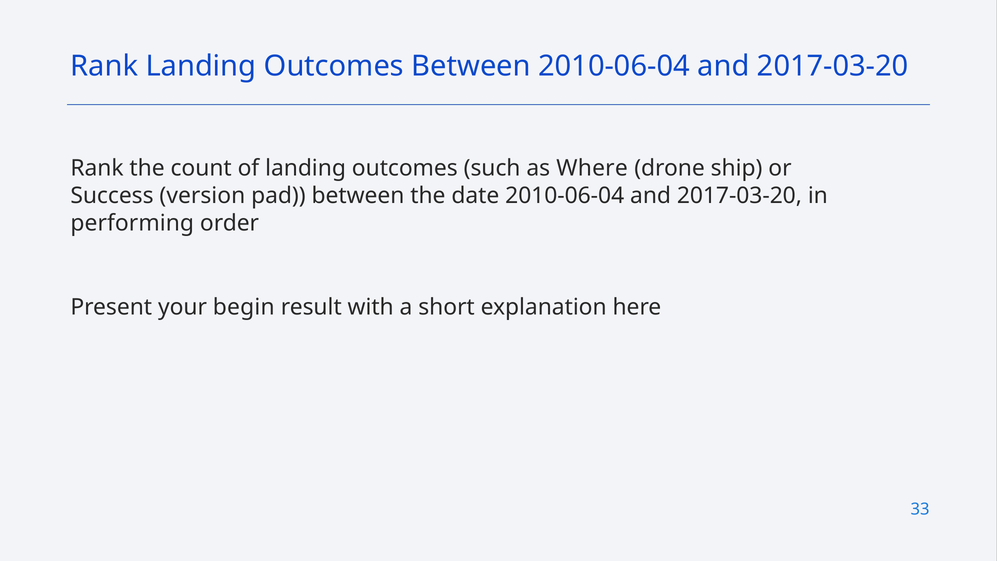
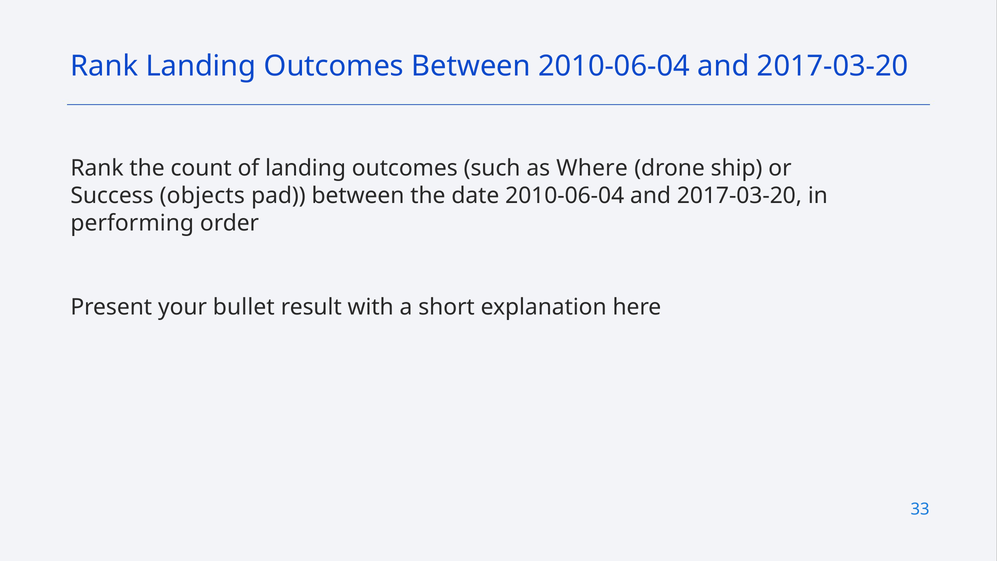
version: version -> objects (202, 196)
begin: begin -> bullet (244, 307)
